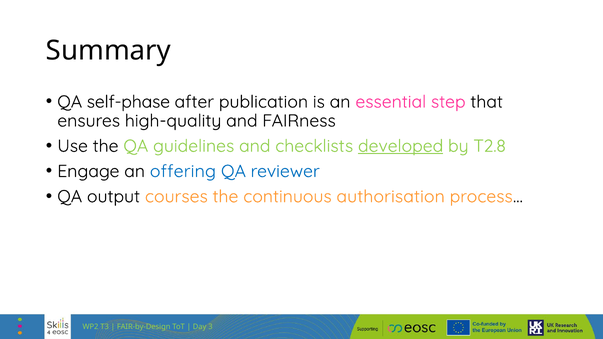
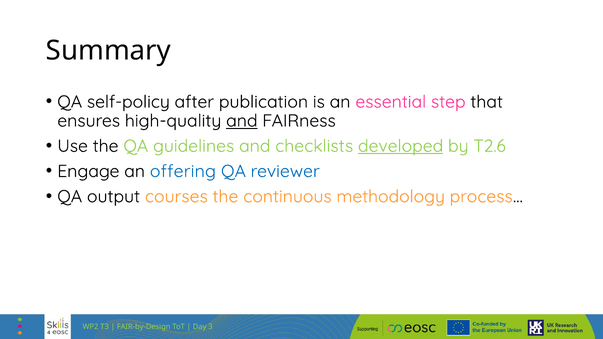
self-phase: self-phase -> self-policy (128, 102)
and underline: none -> present (242, 121)
T2.8: T2.8 -> T2.6 (490, 146)
authorisation: authorisation -> methodology (391, 197)
